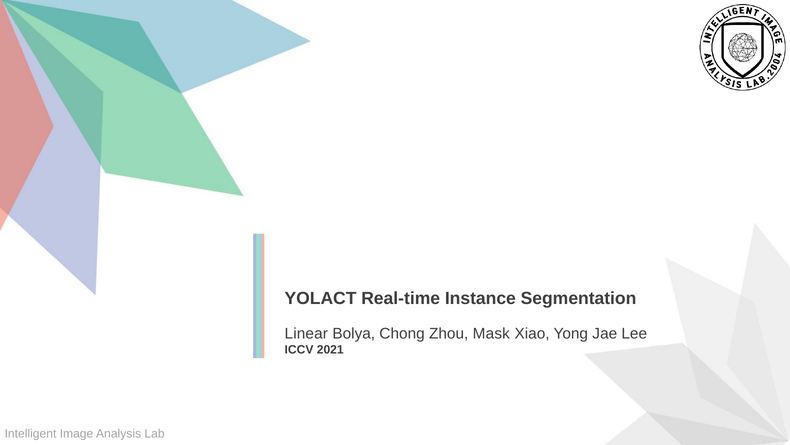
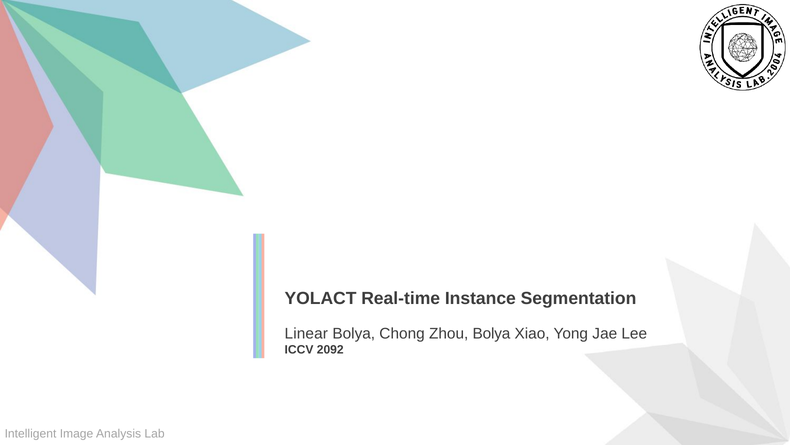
Zhou Mask: Mask -> Bolya (491, 333)
2021: 2021 -> 2092 (330, 349)
